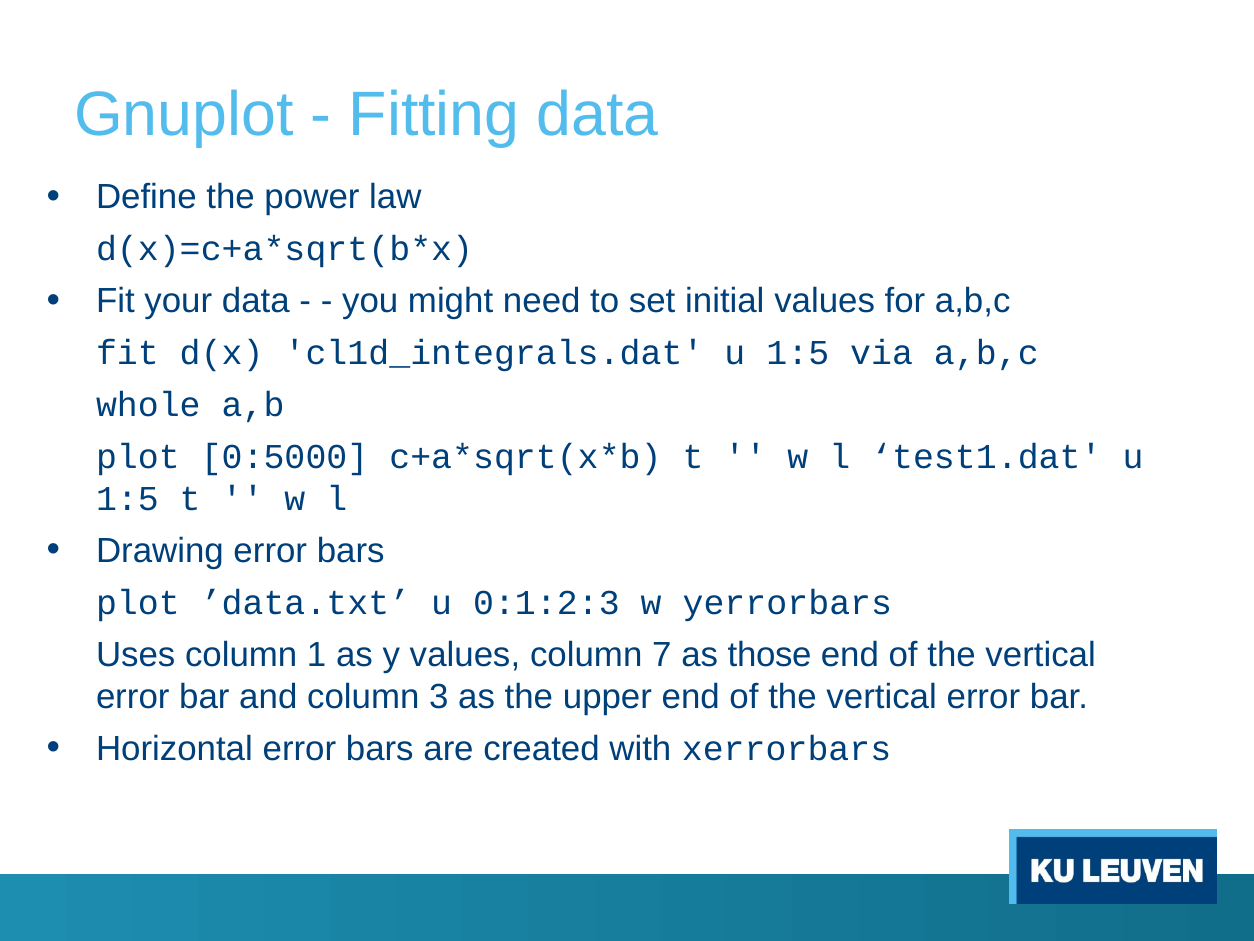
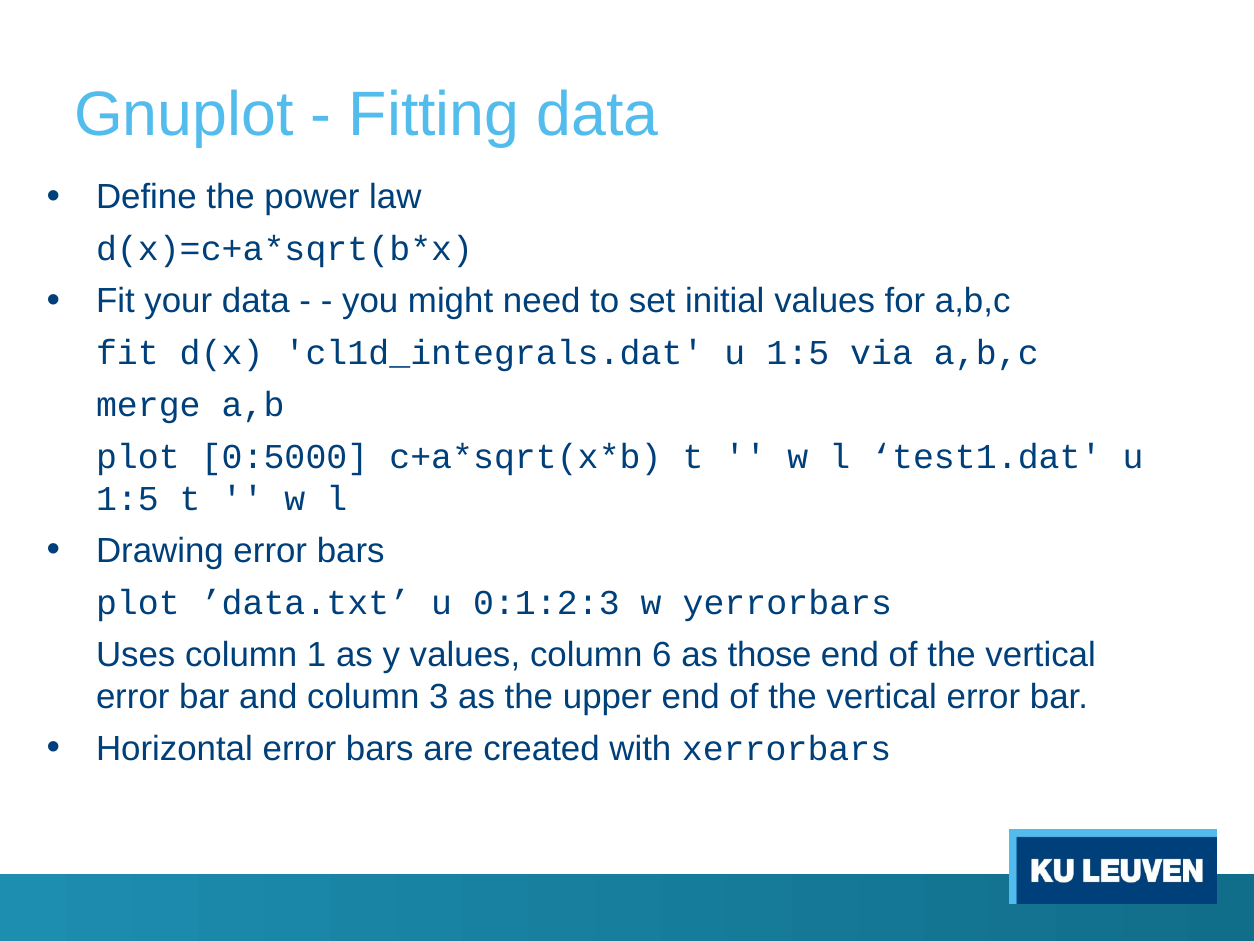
whole: whole -> merge (148, 405)
7: 7 -> 6 (662, 655)
